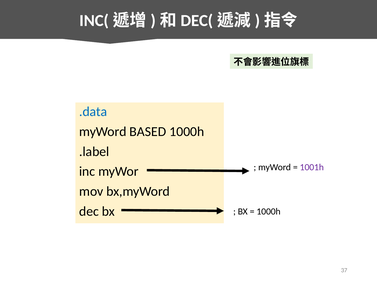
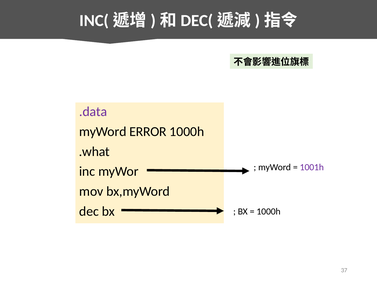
.data colour: blue -> purple (93, 112)
BASED: BASED -> ERROR (148, 131)
.label: .label -> .what (94, 151)
